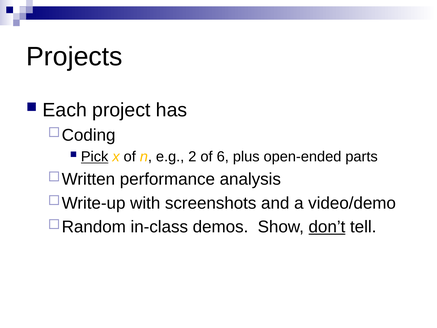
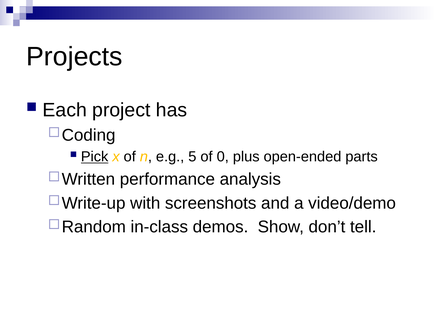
2: 2 -> 5 (192, 157)
6: 6 -> 0 (223, 157)
don’t underline: present -> none (327, 227)
